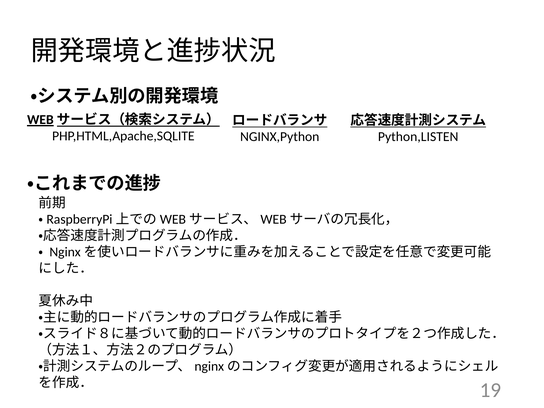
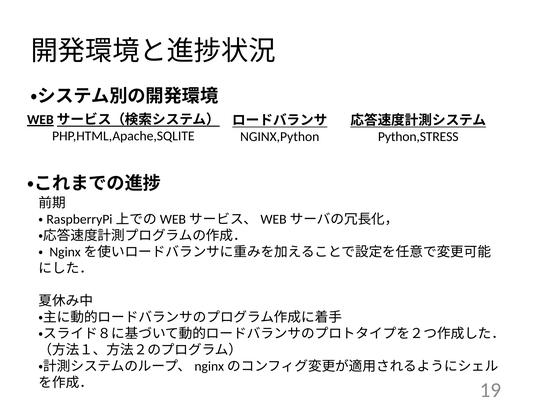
Python,LISTEN: Python,LISTEN -> Python,STRESS (418, 137)
